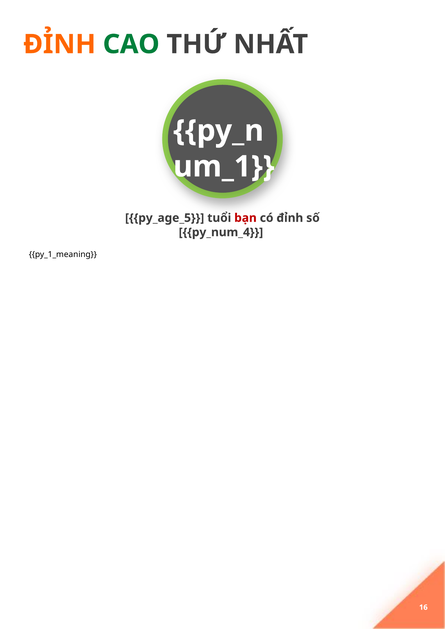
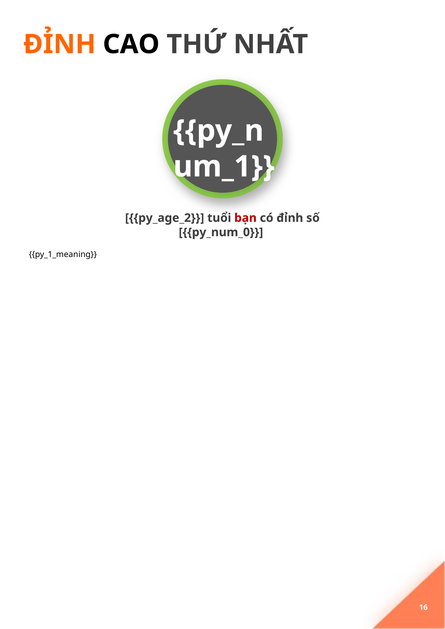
CAO colour: green -> black (131, 44)
py_age_5: py_age_5 -> py_age_2 (165, 218)
py_num_4: py_num_4 -> py_num_0 (221, 232)
